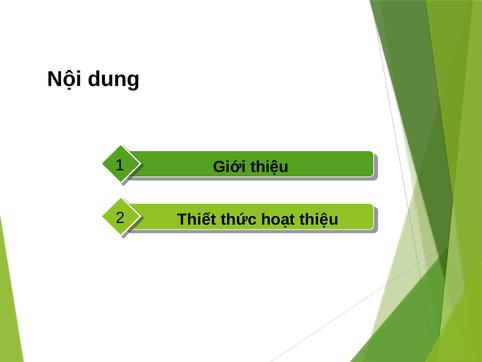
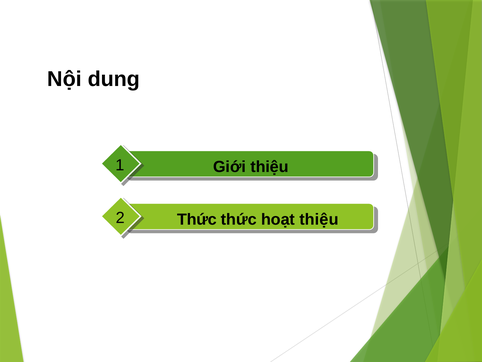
Thiết: Thiết -> Thức (197, 219)
